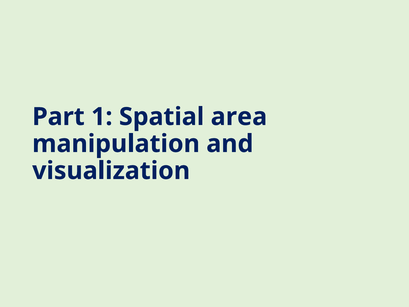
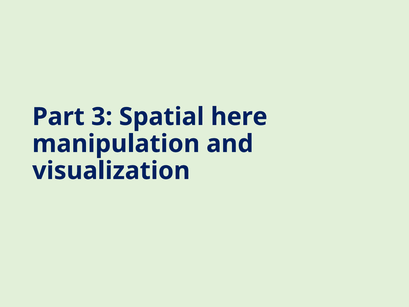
1: 1 -> 3 (102, 117)
area: area -> here (239, 117)
